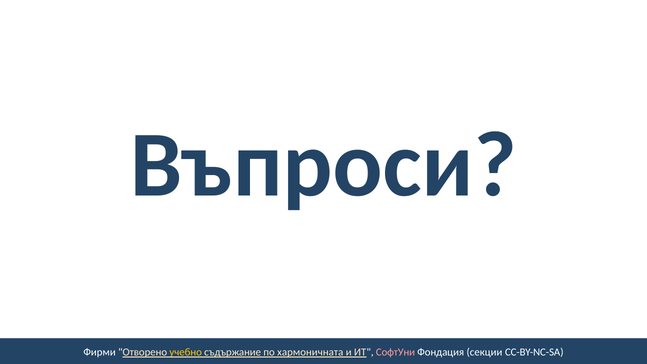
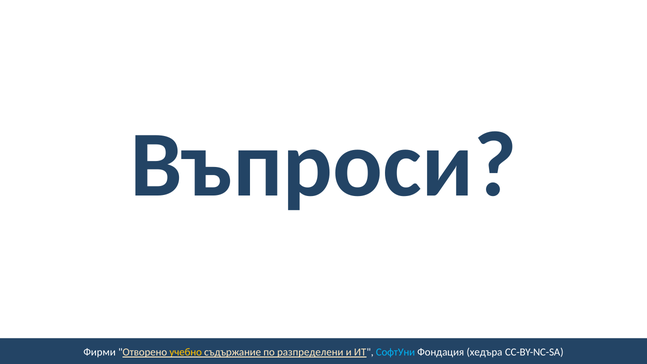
хармоничната: хармоничната -> разпределени (310, 352)
СофтУни colour: pink -> light blue (395, 352)
секции: секции -> хедъра (484, 352)
